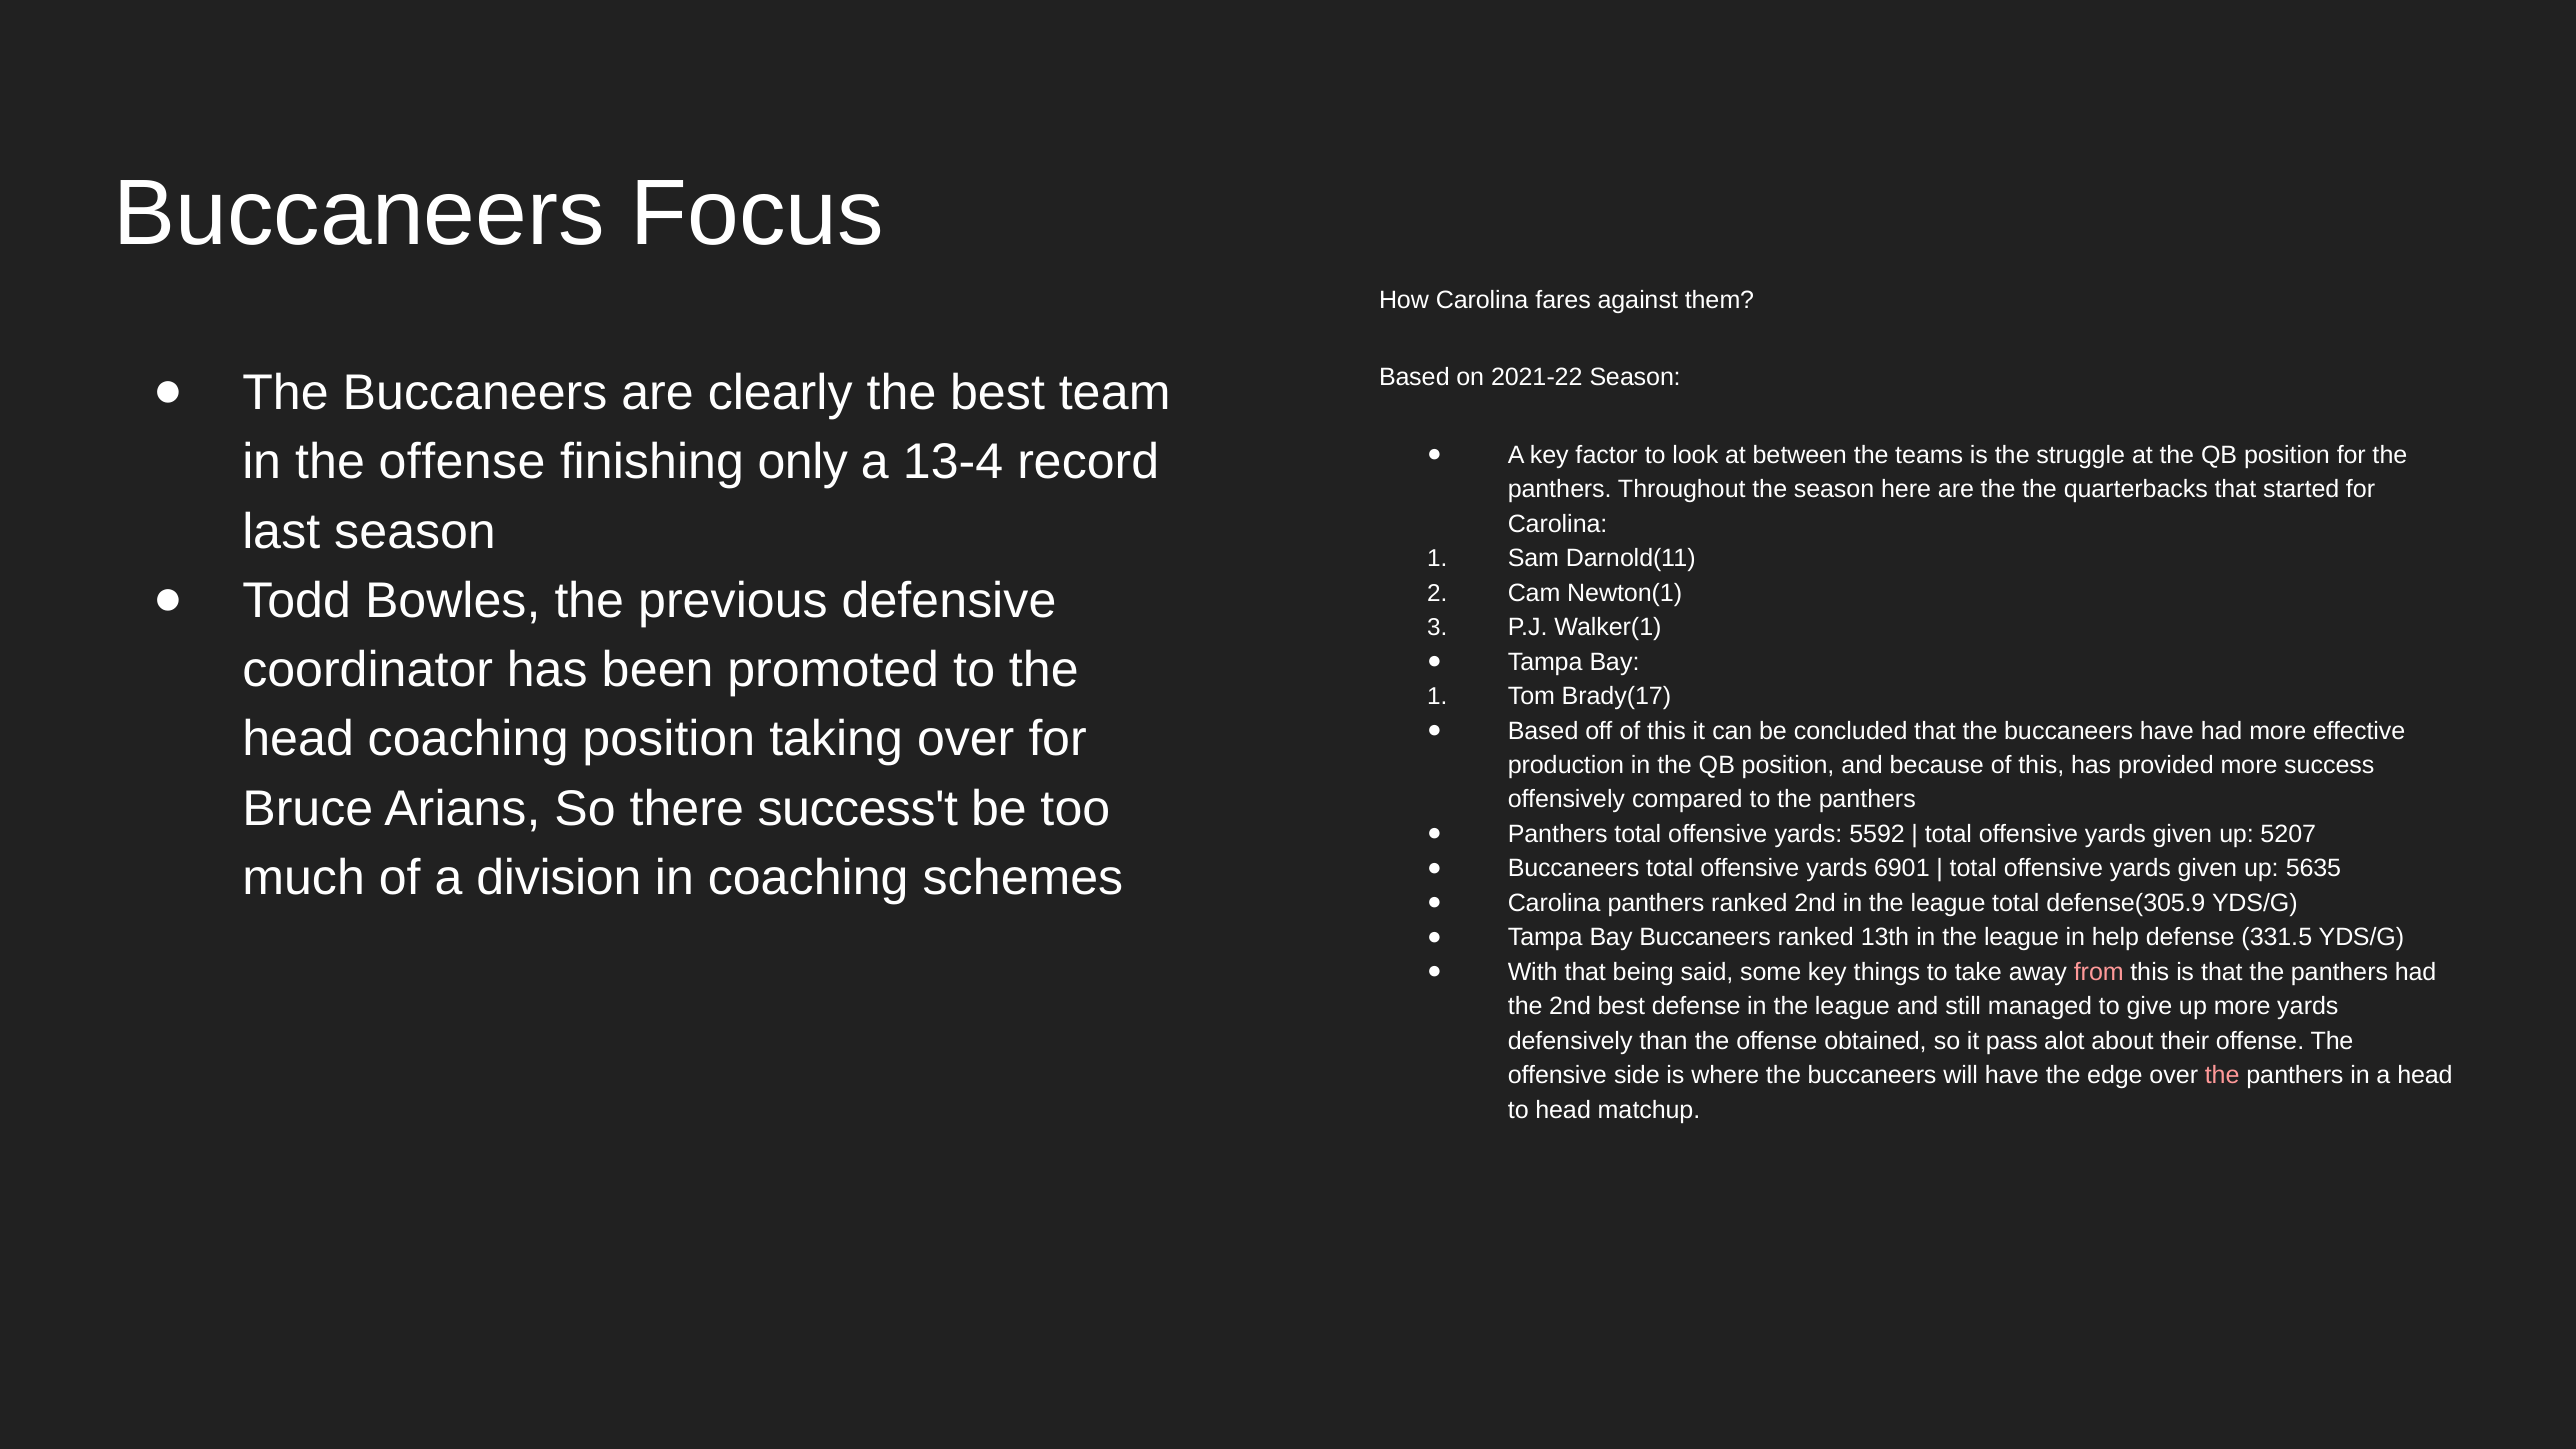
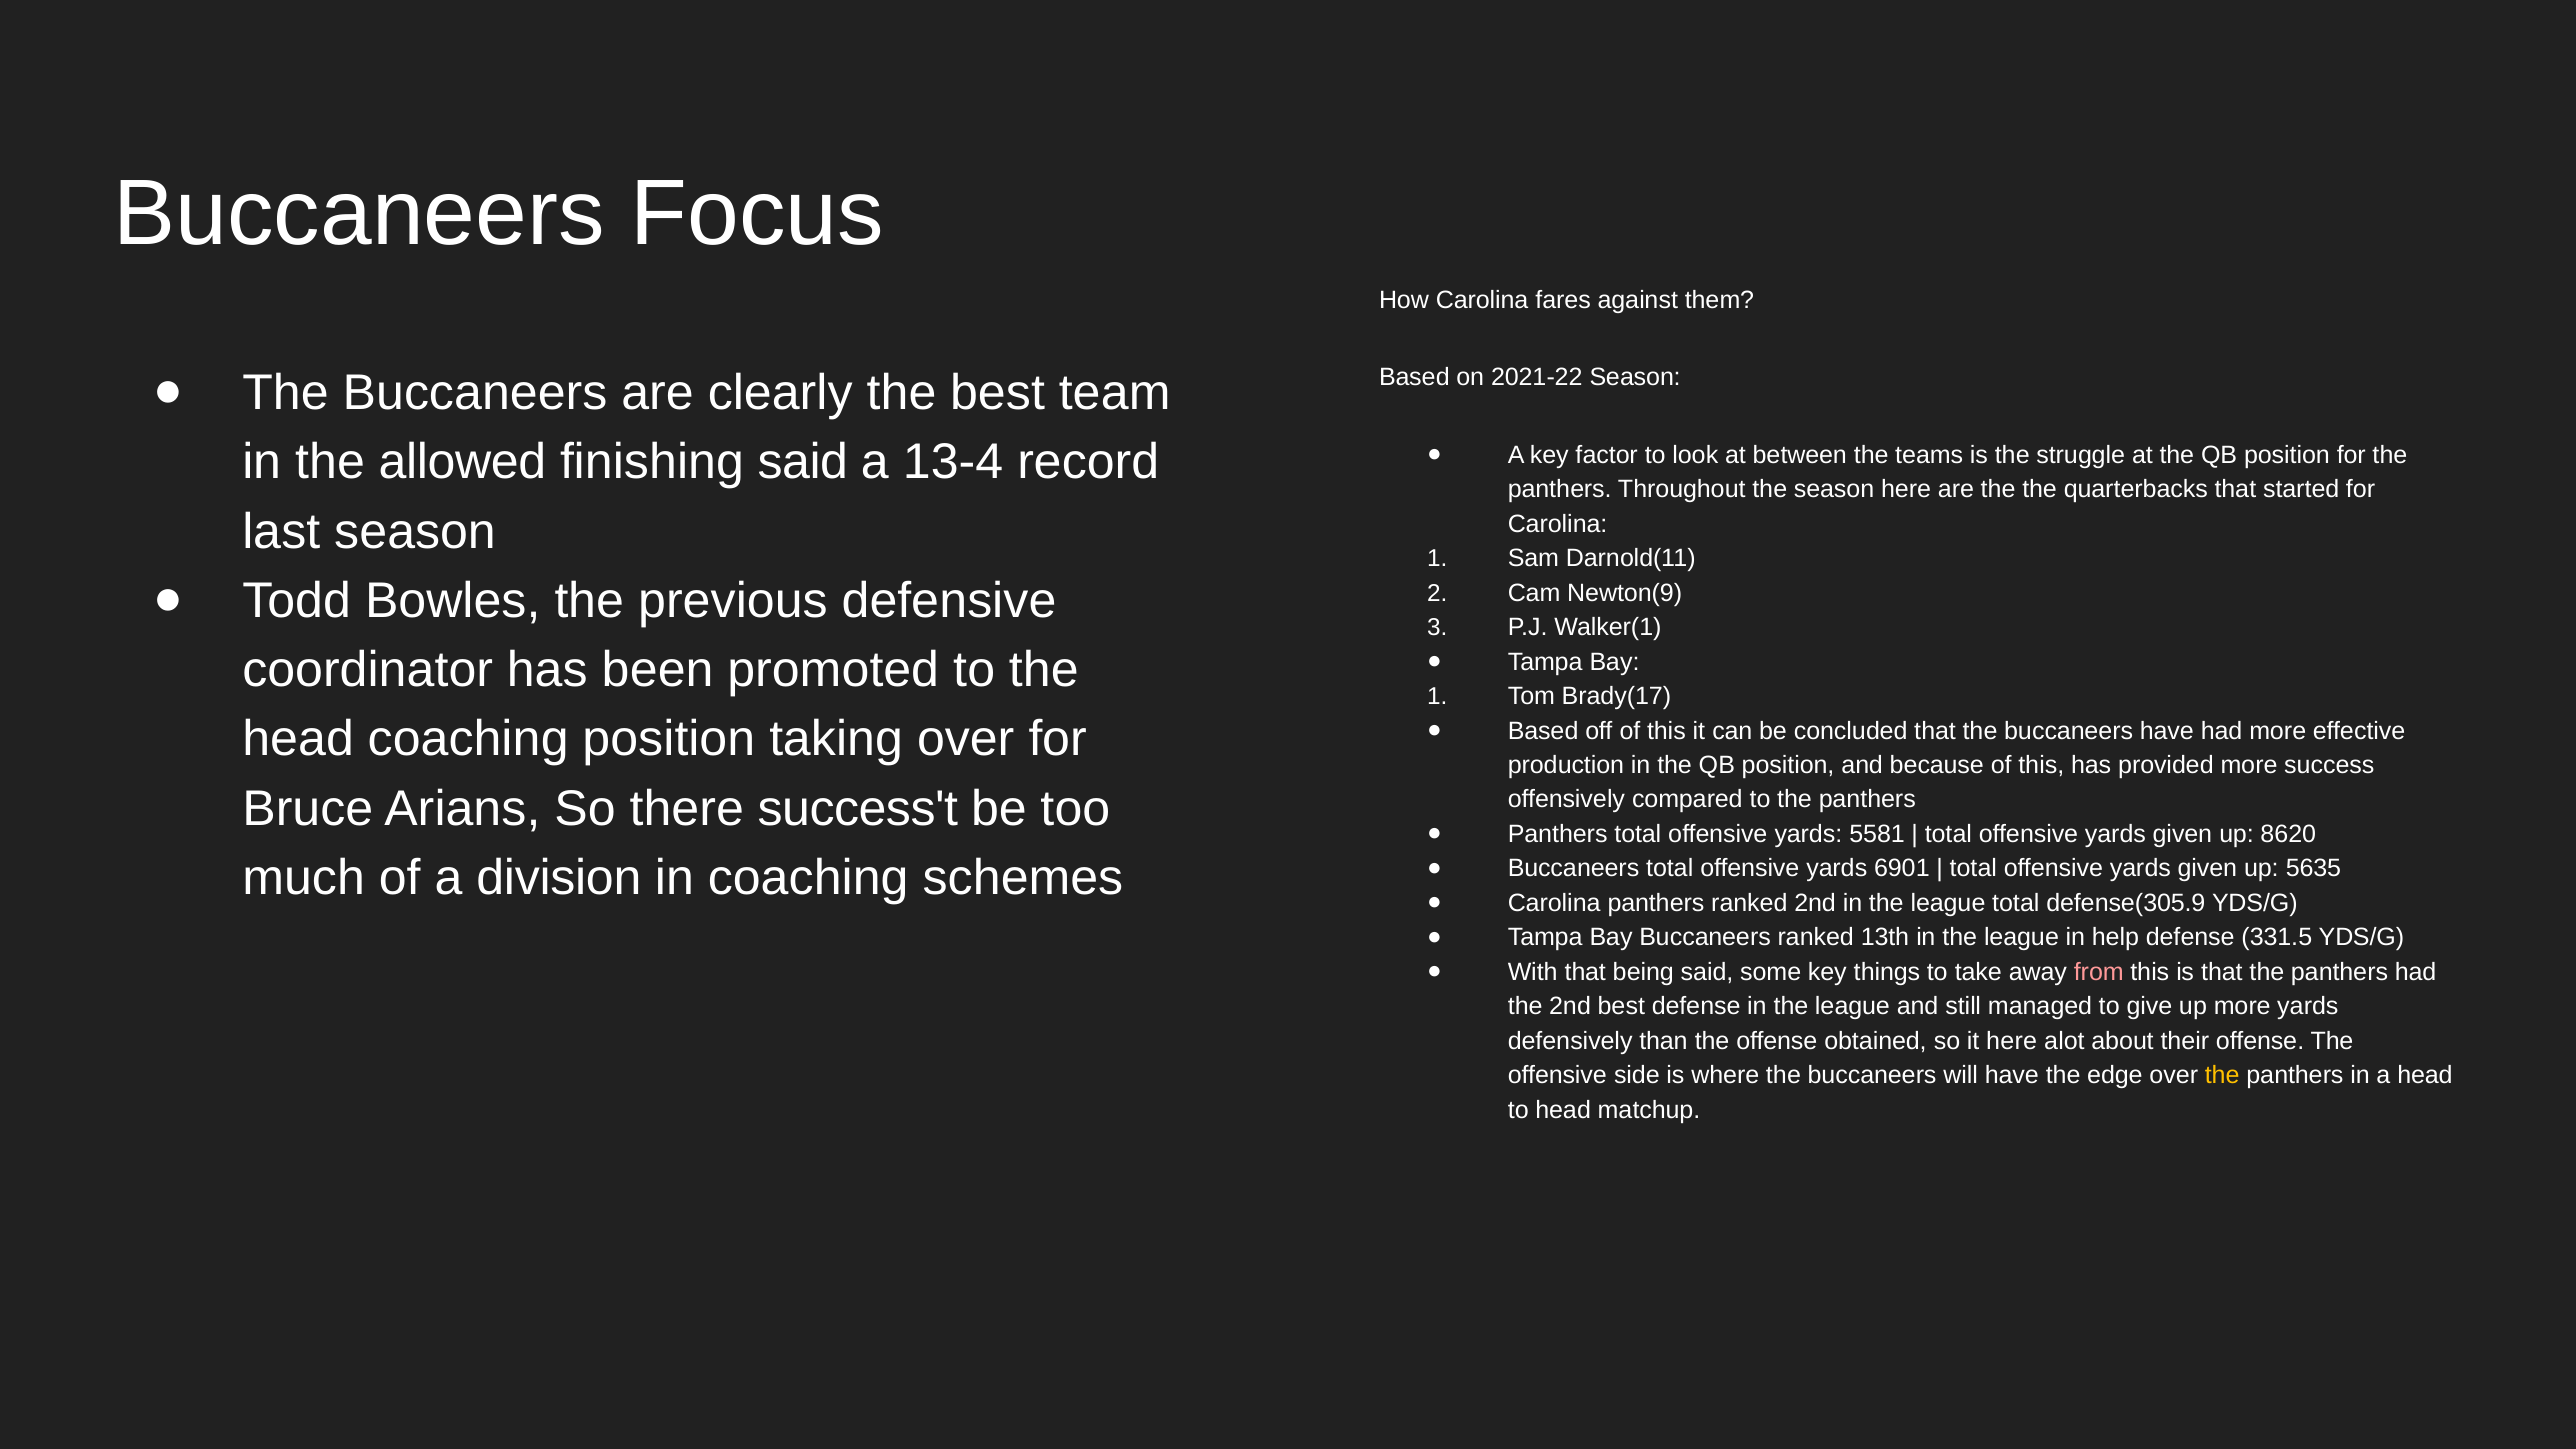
in the offense: offense -> allowed (462, 462)
finishing only: only -> said (803, 462)
Newton(1: Newton(1 -> Newton(9 (1625, 593)
5592: 5592 -> 5581 (1877, 834)
5207: 5207 -> 8620 (2288, 834)
it pass: pass -> here (2012, 1041)
the colour: pink -> yellow (2222, 1076)
